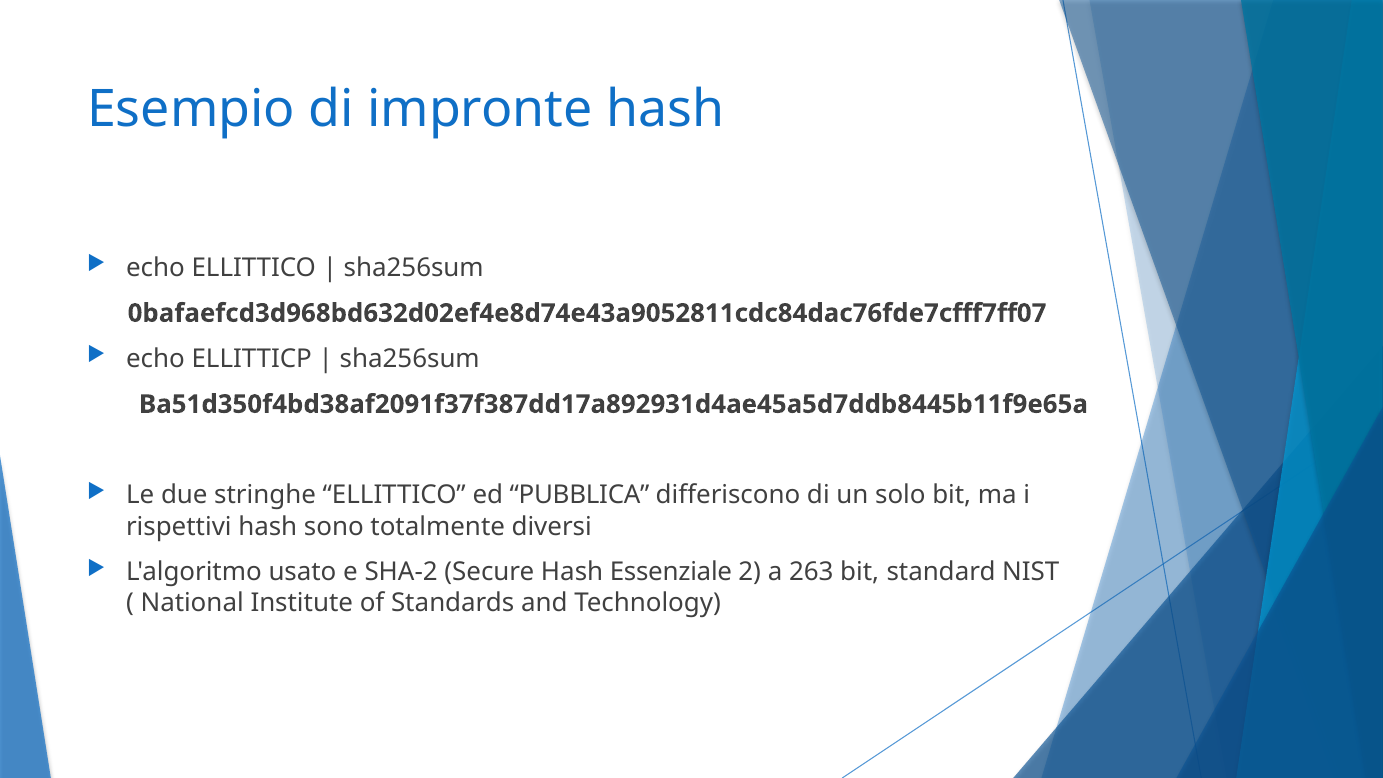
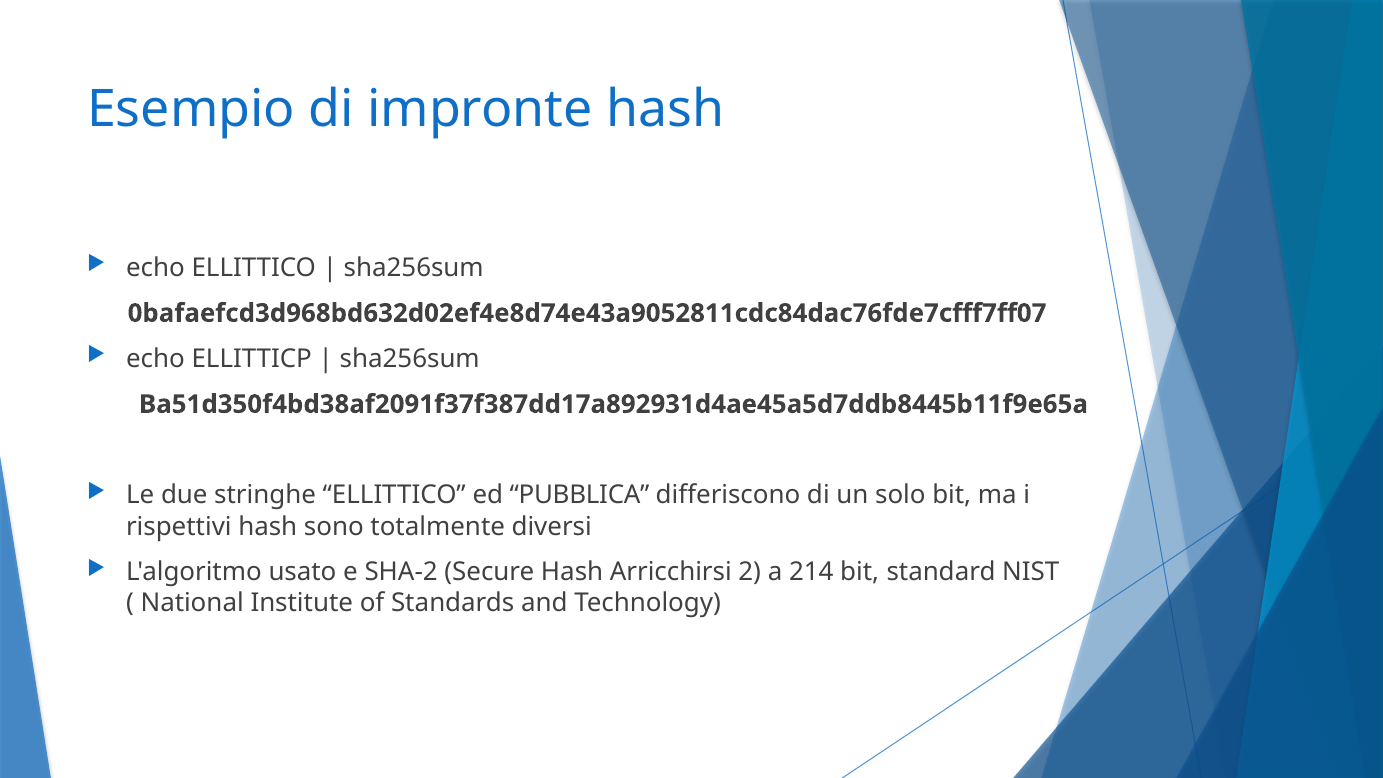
Essenziale: Essenziale -> Arricchirsi (671, 572)
263: 263 -> 214 (811, 572)
